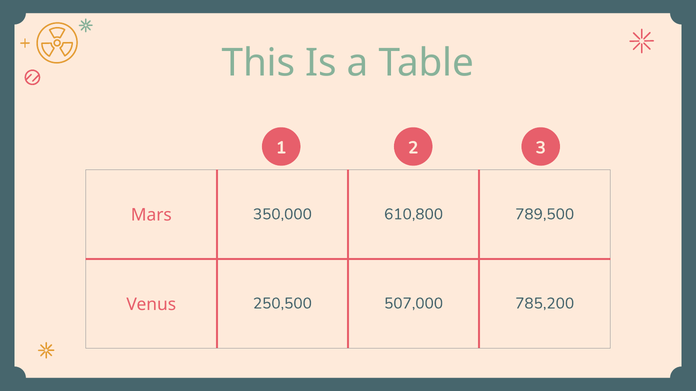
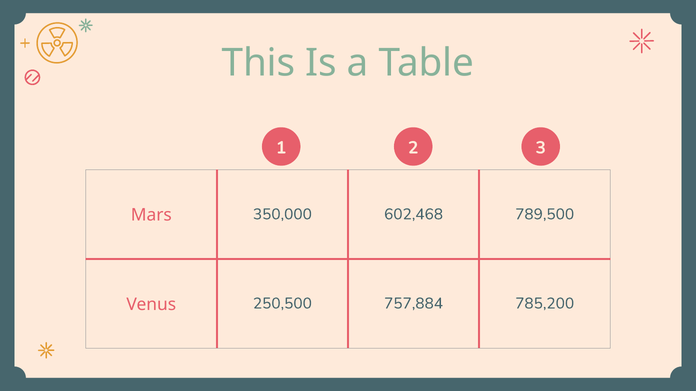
610,800: 610,800 -> 602,468 (414, 214)
507,000: 507,000 -> 757,884 (414, 304)
